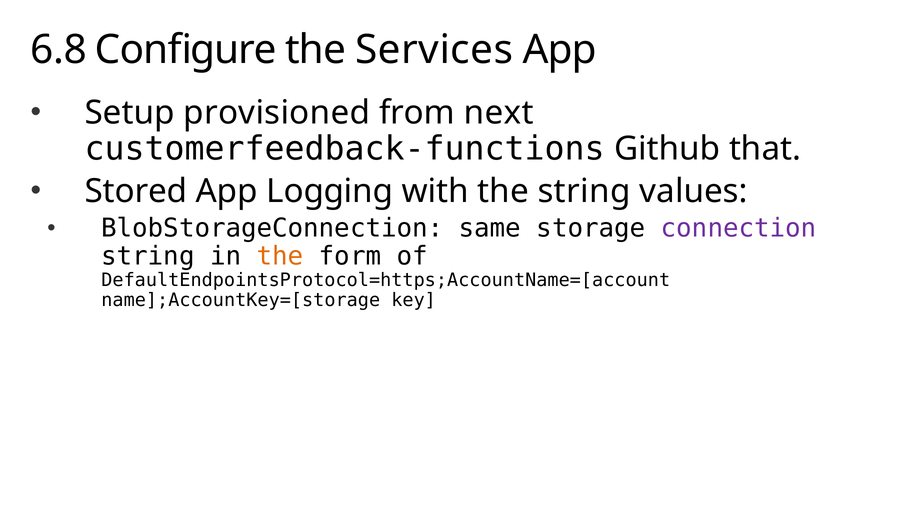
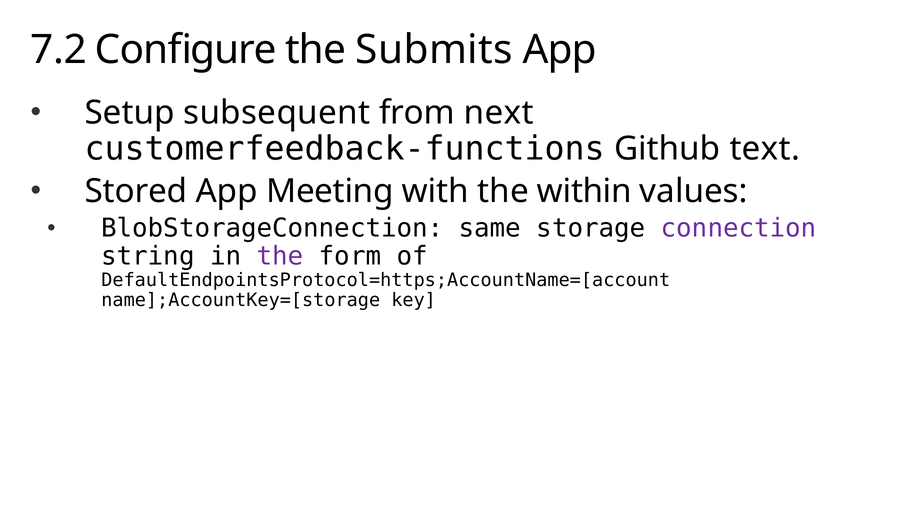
6.8: 6.8 -> 7.2 (59, 50)
Services: Services -> Submits (434, 50)
provisioned: provisioned -> subsequent (277, 113)
that: that -> text (765, 149)
Logging: Logging -> Meeting (330, 191)
the string: string -> within (584, 191)
the colour: orange -> purple (280, 256)
